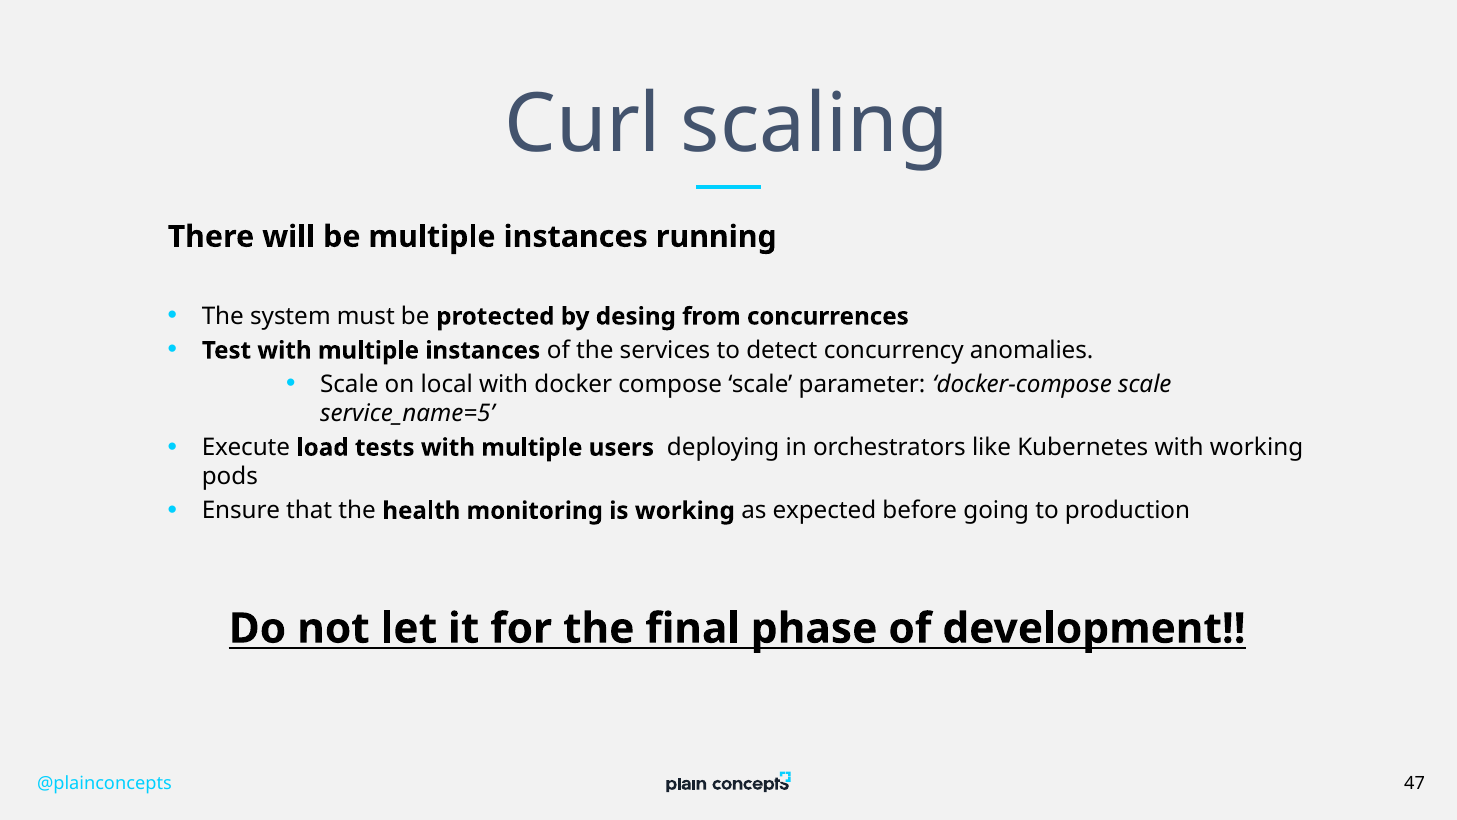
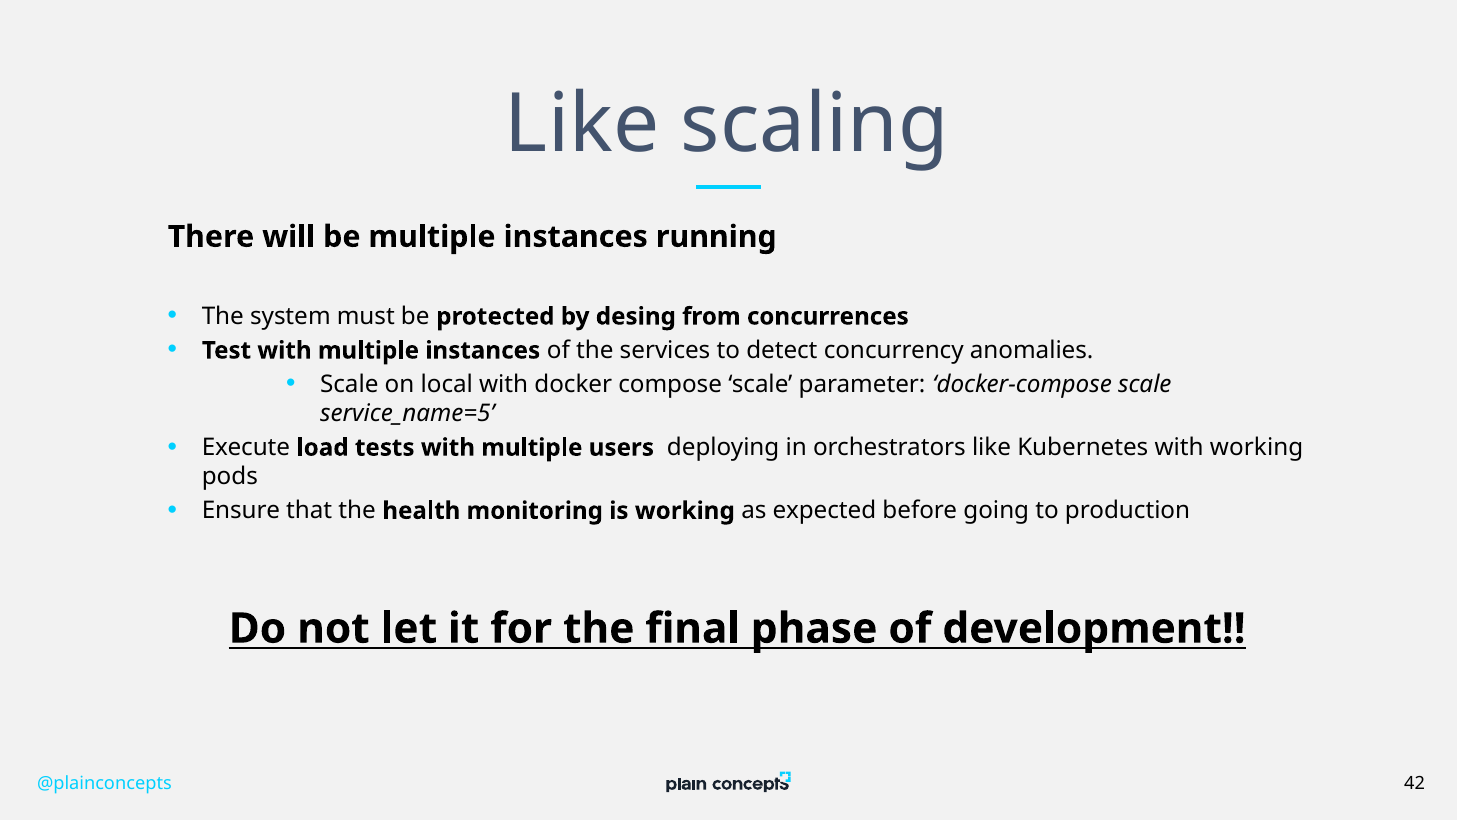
Curl: Curl -> Like (582, 124)
47: 47 -> 42 (1415, 783)
